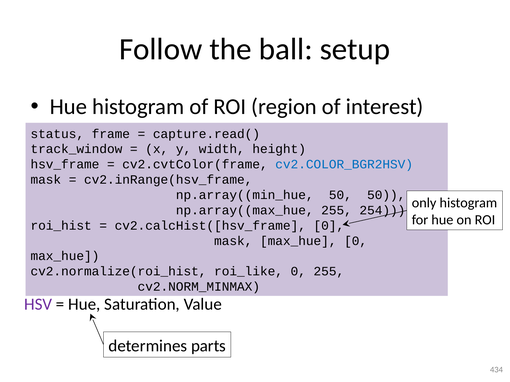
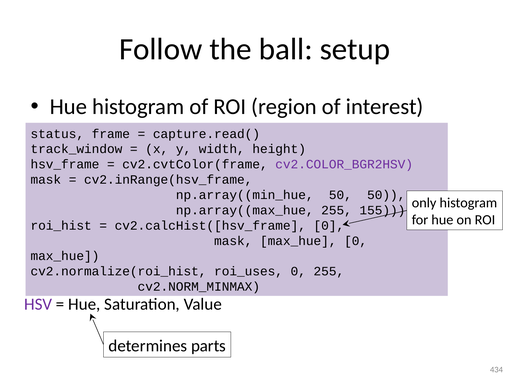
cv2.COLOR_BGR2HSV colour: blue -> purple (344, 165)
254: 254 -> 155 (382, 211)
roi_like: roi_like -> roi_uses (249, 272)
